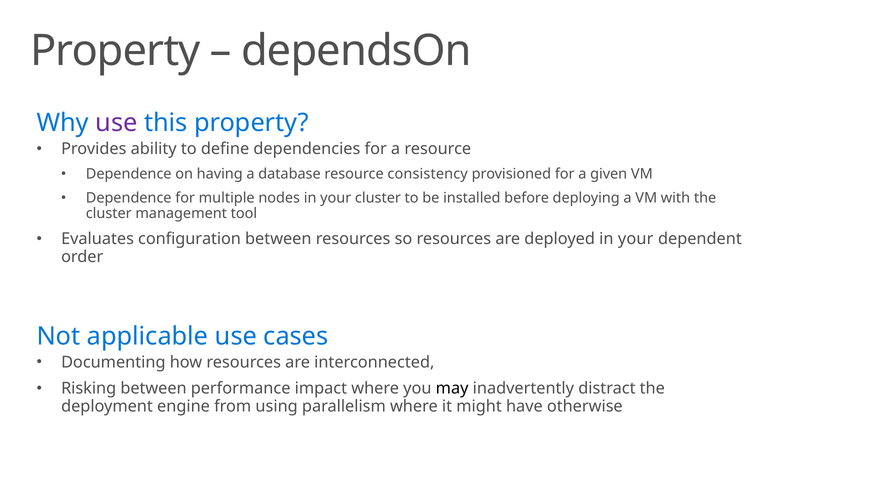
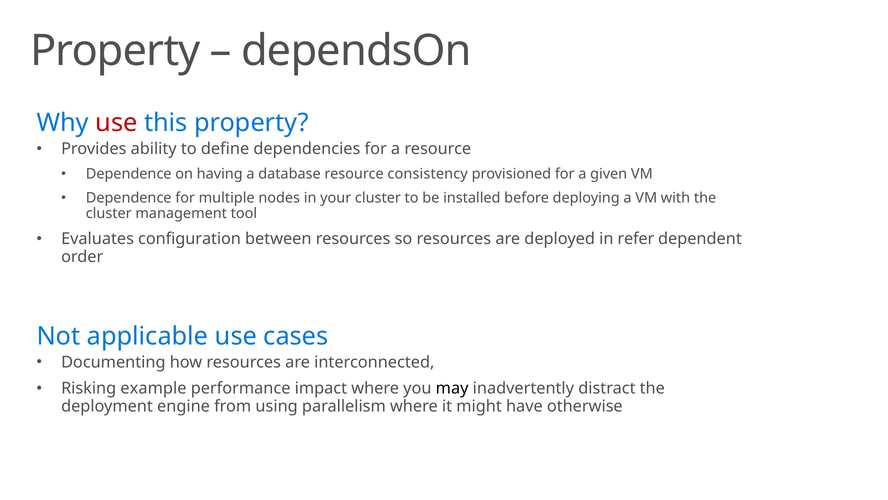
use colour: purple -> red (116, 123)
deployed in your: your -> refer (636, 239)
Risking between: between -> example (153, 388)
